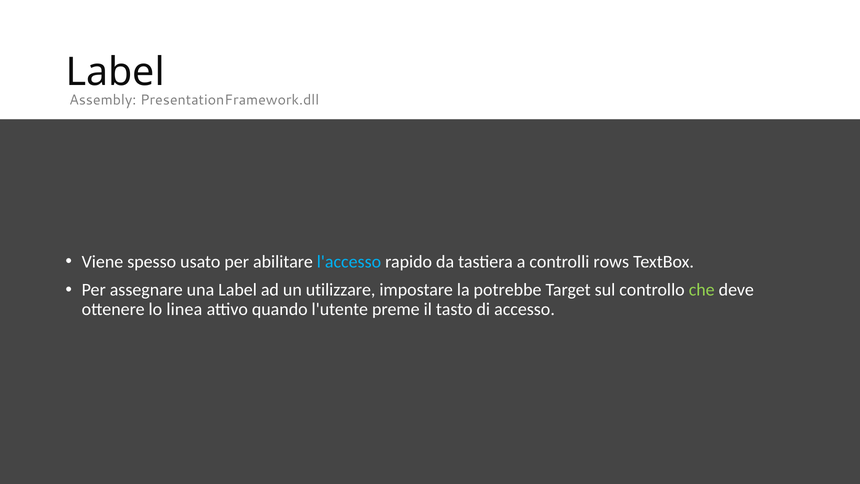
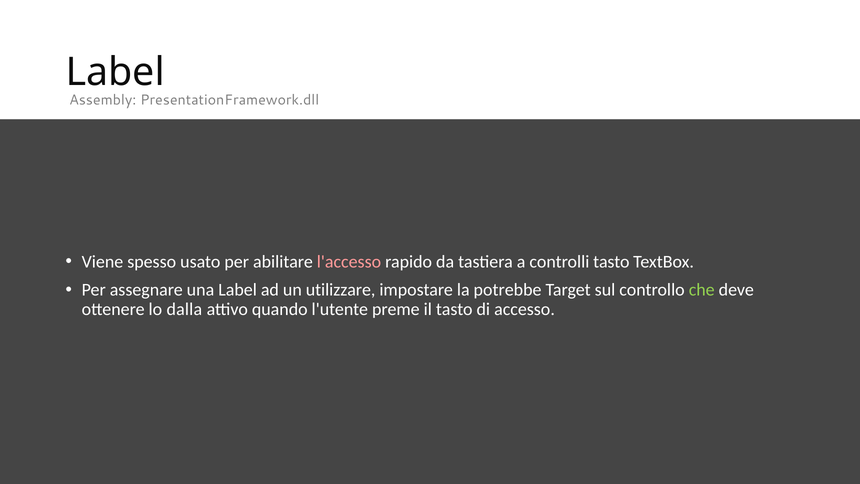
l'accesso colour: light blue -> pink (349, 262)
controlli rows: rows -> tasto (611, 262)
linea: linea -> dalla (184, 309)
